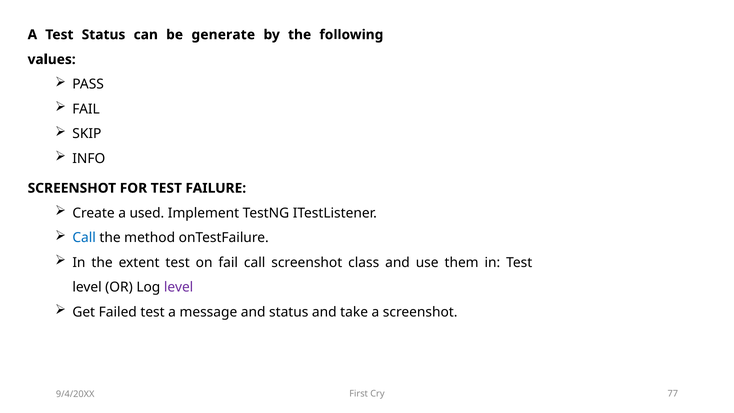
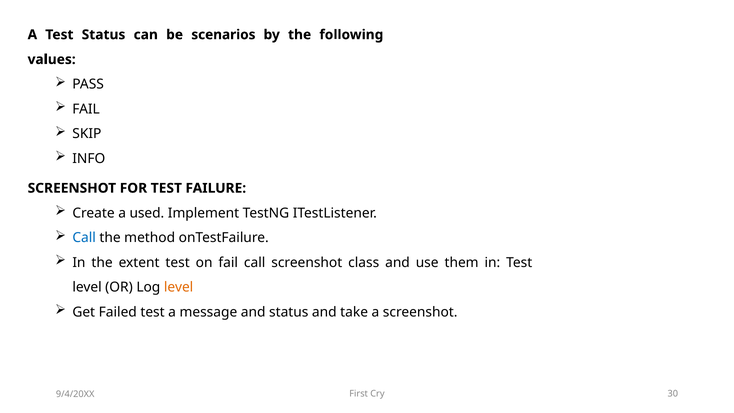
generate: generate -> scenarios (223, 35)
level colour: purple -> orange (179, 287)
77: 77 -> 30 (673, 394)
